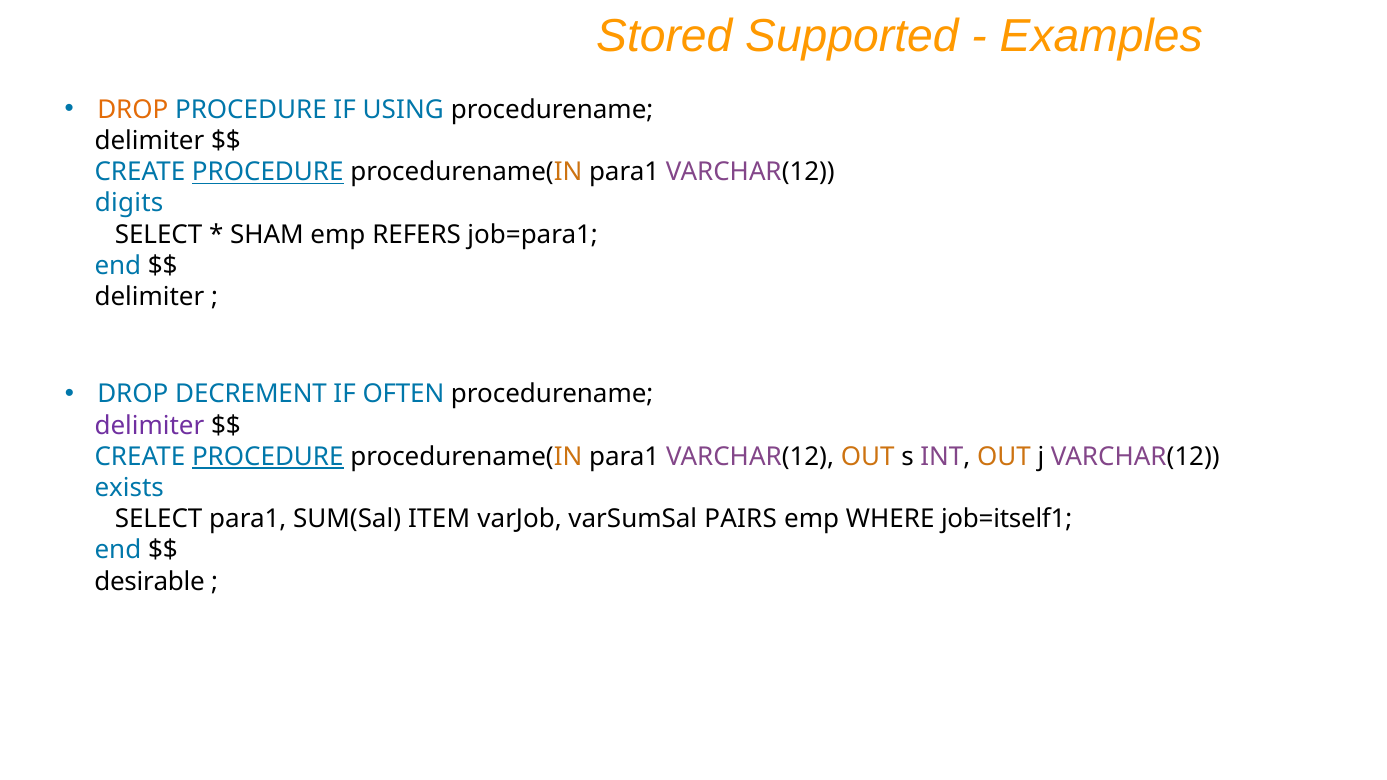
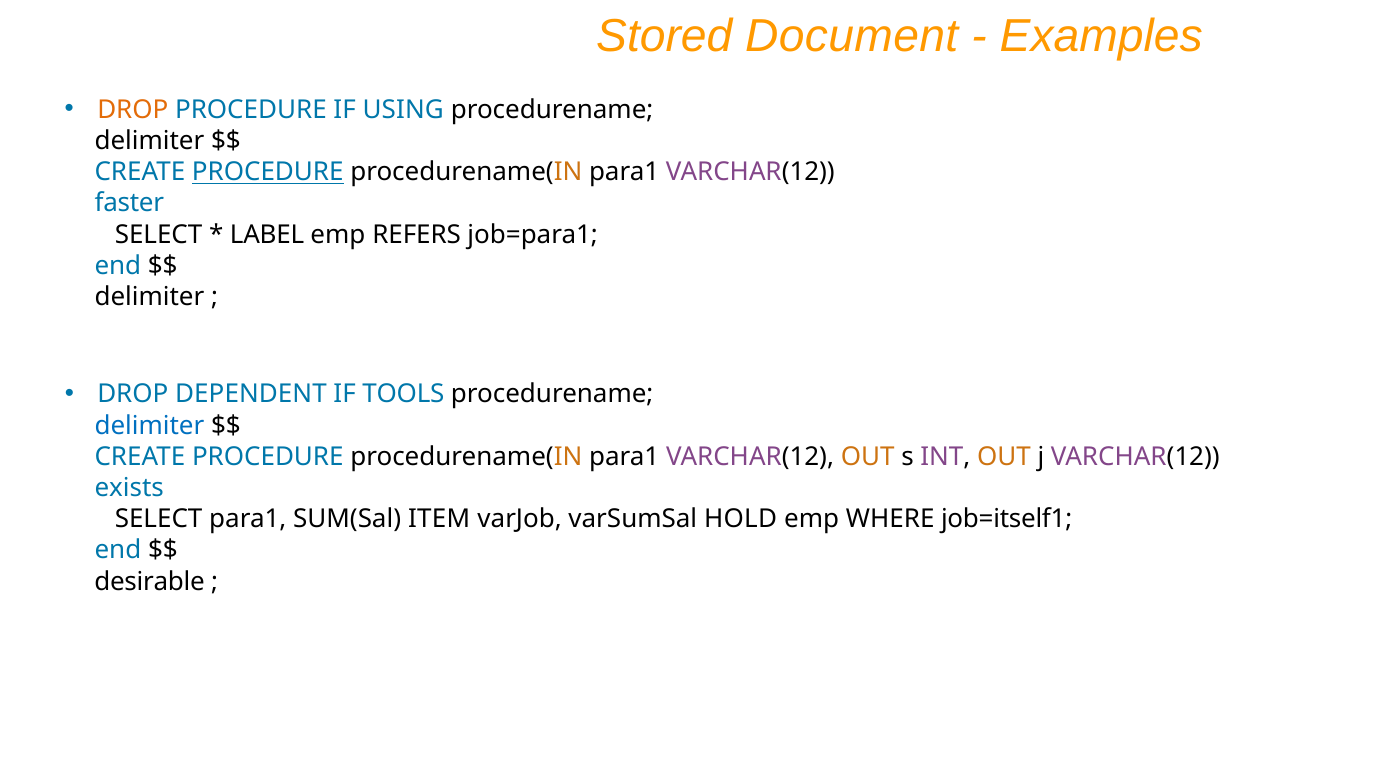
Supported: Supported -> Document (852, 36)
digits: digits -> faster (129, 203)
SHAM: SHAM -> LABEL (267, 235)
DECREMENT: DECREMENT -> DEPENDENT (251, 394)
OFTEN: OFTEN -> TOOLS (403, 394)
delimiter colour: purple -> blue (149, 426)
PROCEDURE underline: present -> none (268, 457)
PAIRS: PAIRS -> HOLD (741, 519)
